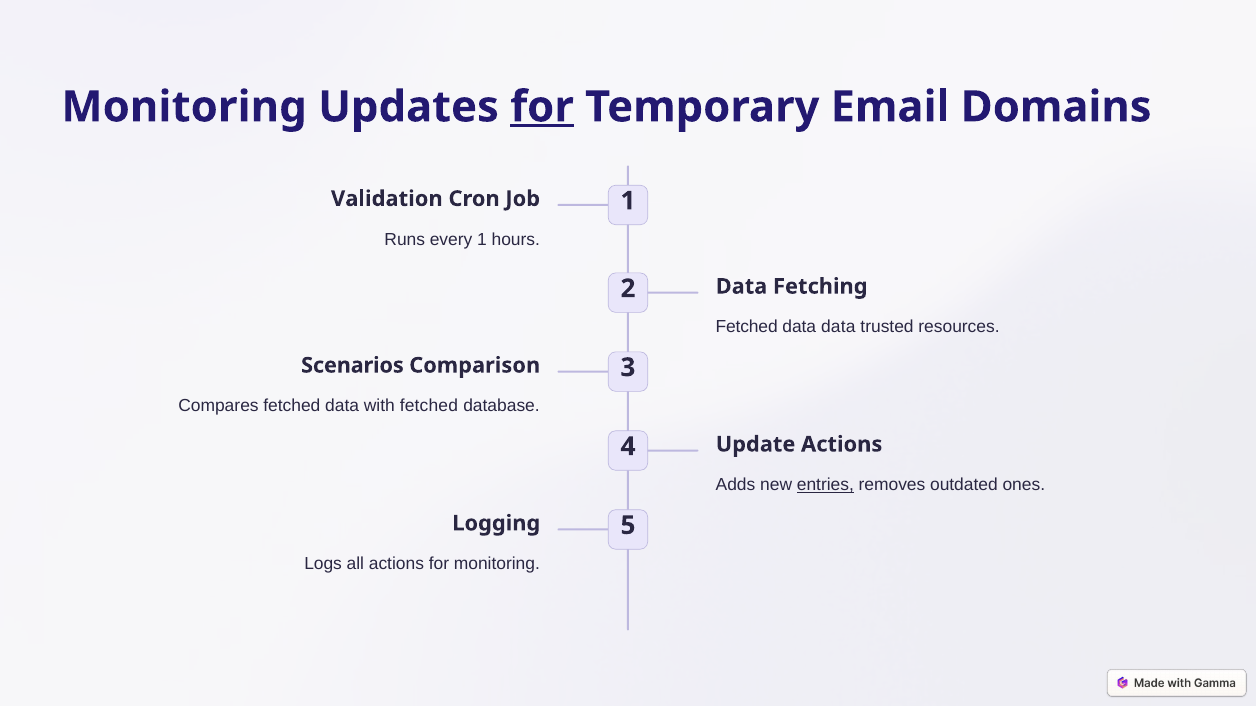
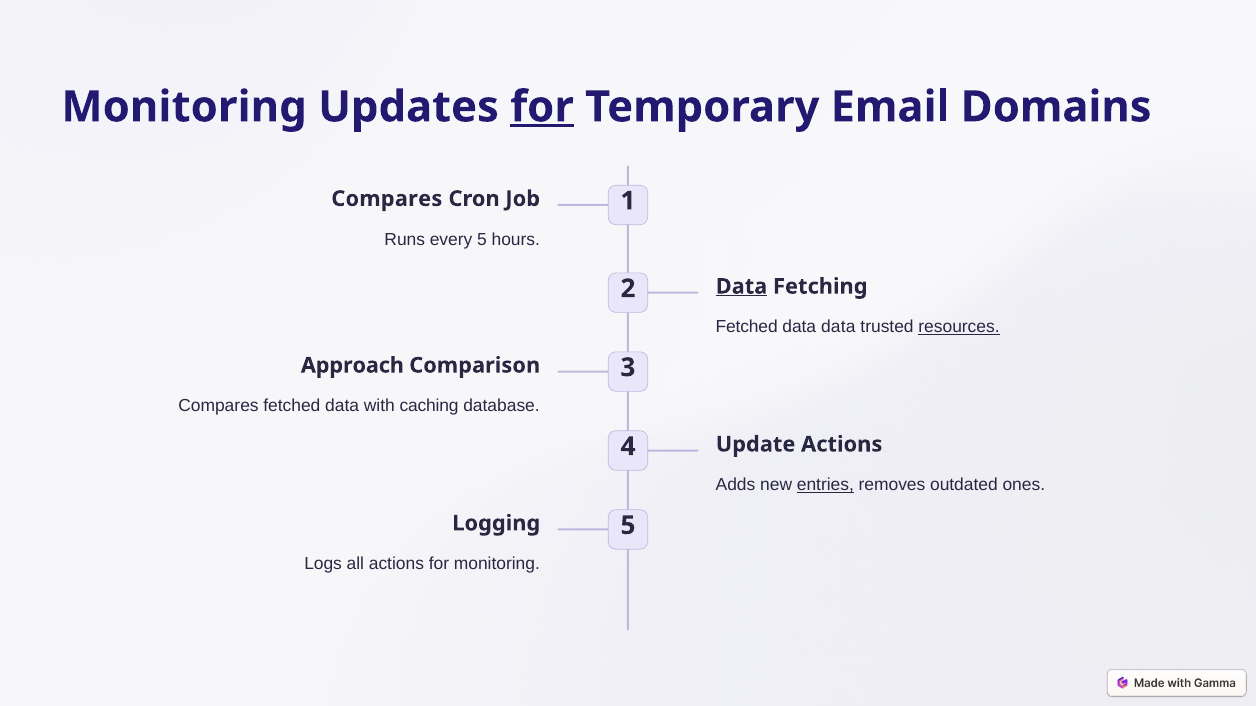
Validation: Validation -> Compares (387, 199)
every 1: 1 -> 5 (482, 240)
Data underline: none -> present (742, 287)
resources underline: none -> present (959, 327)
Scenarios: Scenarios -> Approach (352, 366)
with fetched: fetched -> caching (429, 406)
